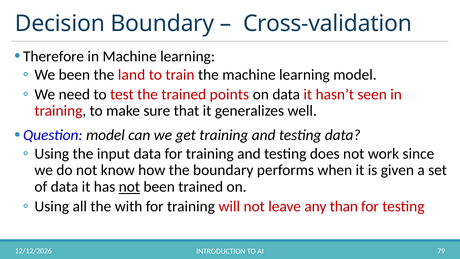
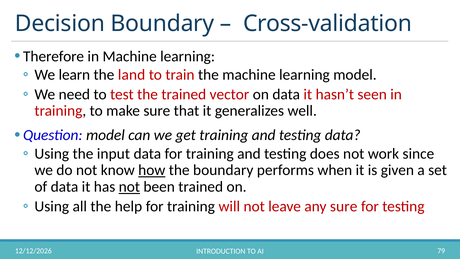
We been: been -> learn (74, 75)
points: points -> vector (229, 94)
how underline: none -> present (152, 170)
with: with -> help (128, 206)
any than: than -> sure (344, 206)
